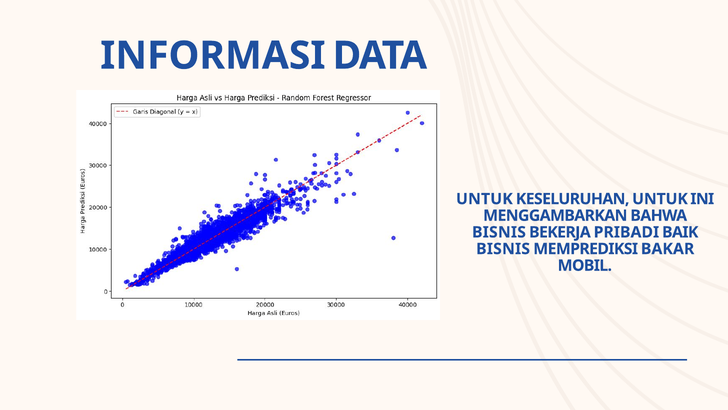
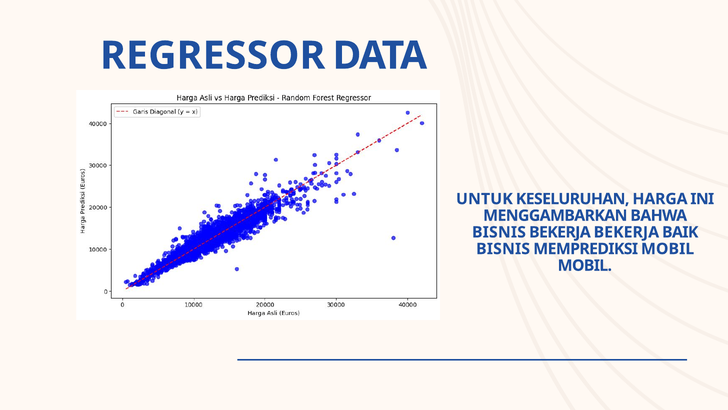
INFORMASI: INFORMASI -> REGRESSOR (213, 56)
KESELURUHAN UNTUK: UNTUK -> HARGA (660, 199)
BEKERJA PRIBADI: PRIBADI -> BEKERJA (626, 232)
MEMPREDIKSI BAKAR: BAKAR -> MOBIL (668, 249)
